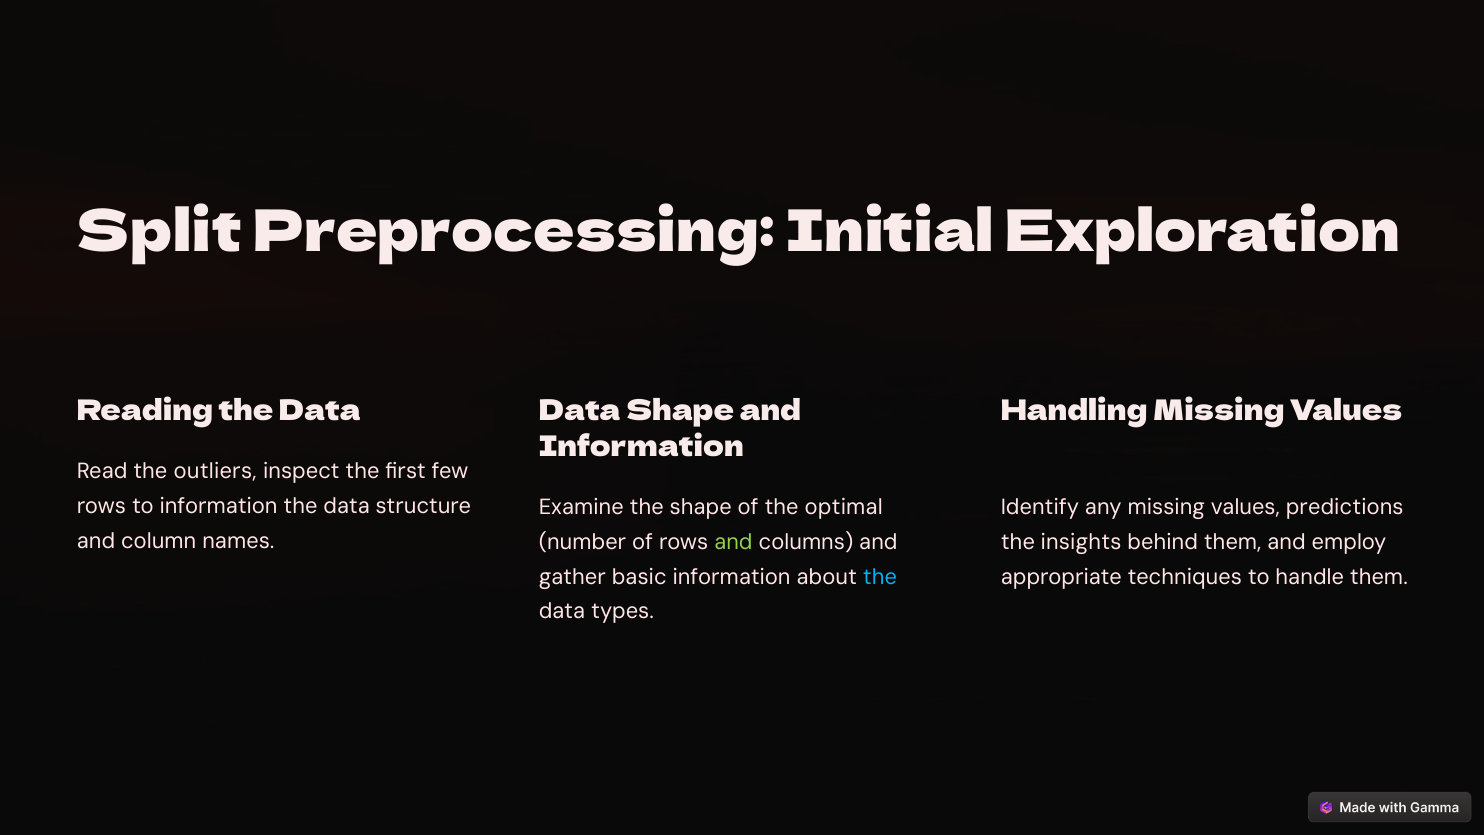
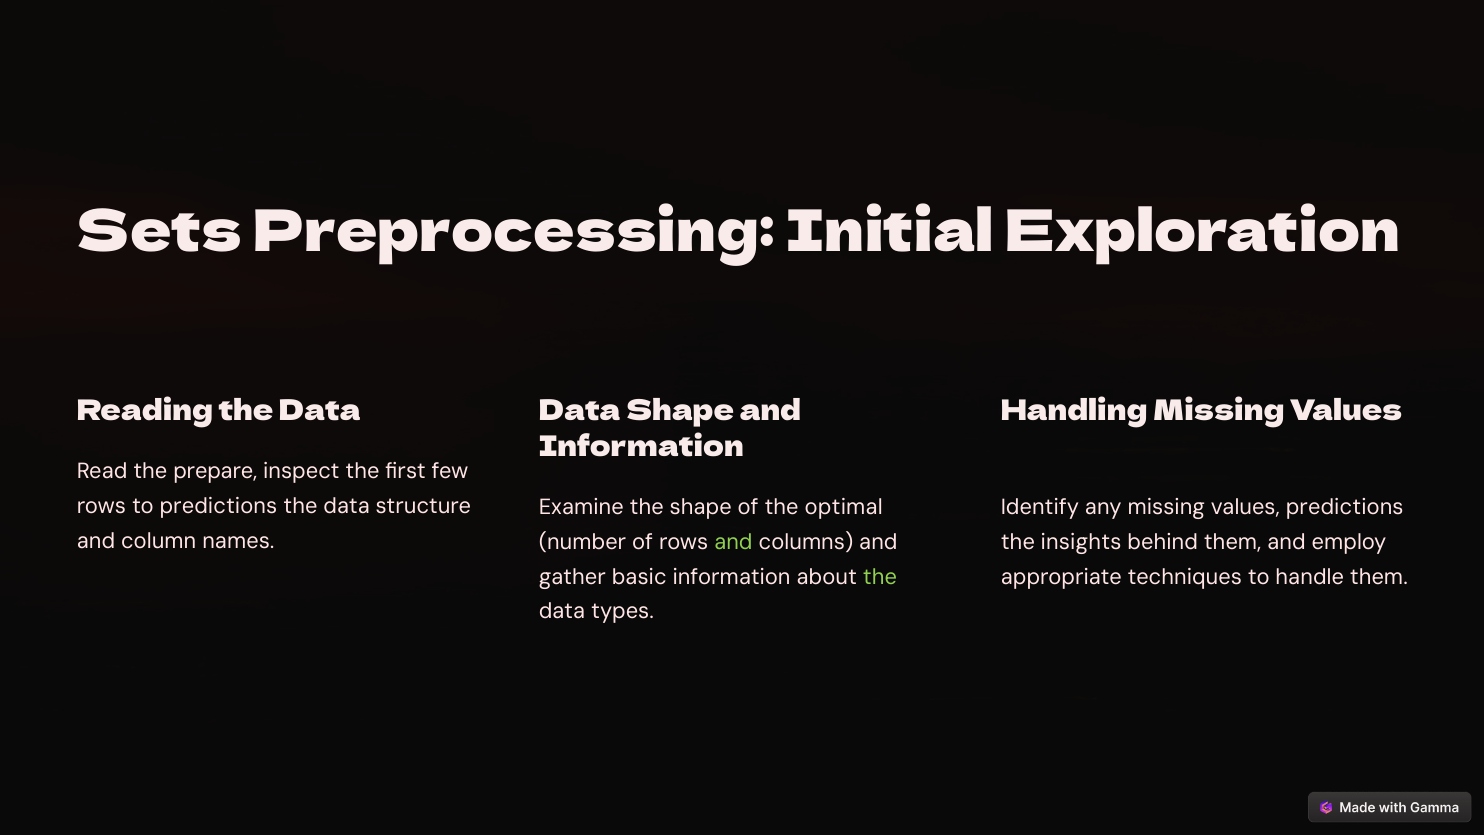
Split: Split -> Sets (160, 232)
outliers: outliers -> prepare (215, 471)
to information: information -> predictions (218, 506)
the colour: light blue -> light green (880, 577)
